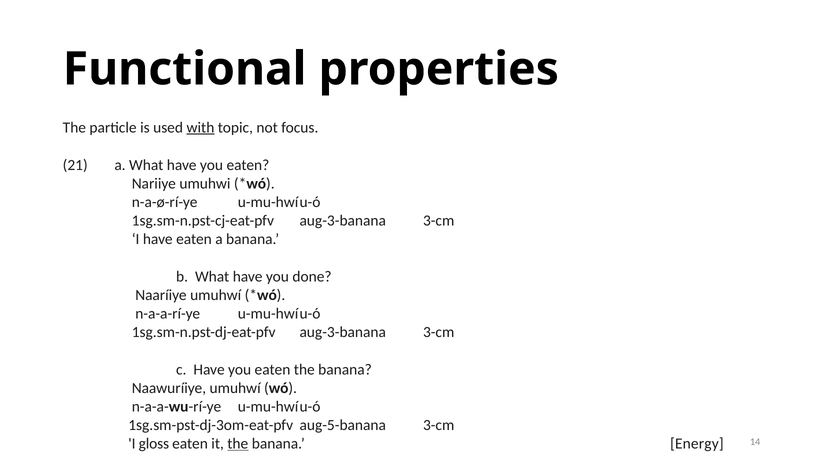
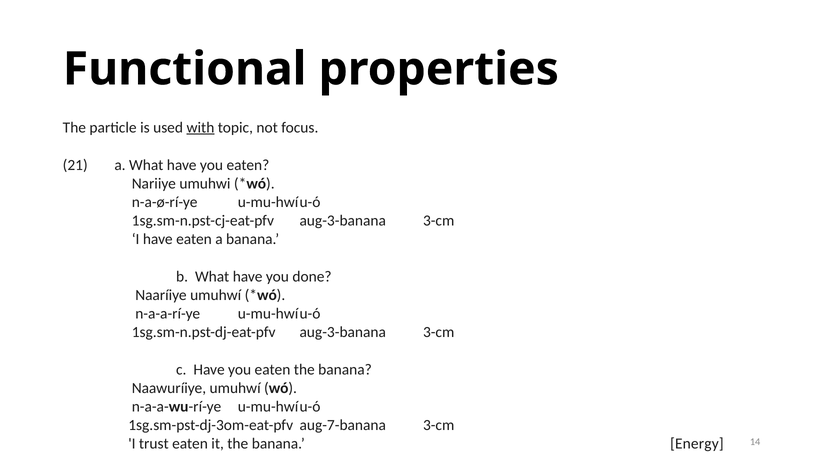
aug-5-banana: aug-5-banana -> aug-7-banana (343, 425)
gloss: gloss -> trust (154, 444)
the underline: present -> none (238, 444)
